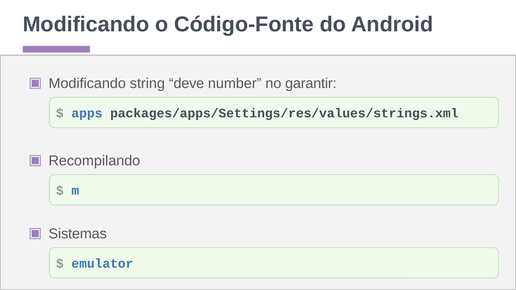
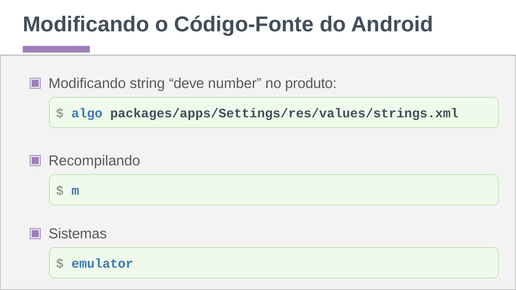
garantir: garantir -> produto (311, 83)
apps: apps -> algo (87, 113)
